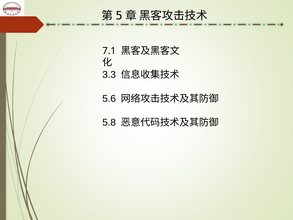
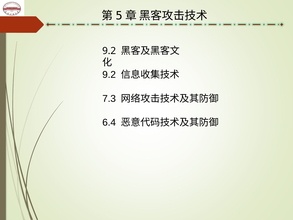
7.1: 7.1 -> 9.2 (109, 51)
3.3: 3.3 -> 9.2 (109, 75)
5.6: 5.6 -> 7.3 (109, 98)
5.8: 5.8 -> 6.4 (109, 122)
